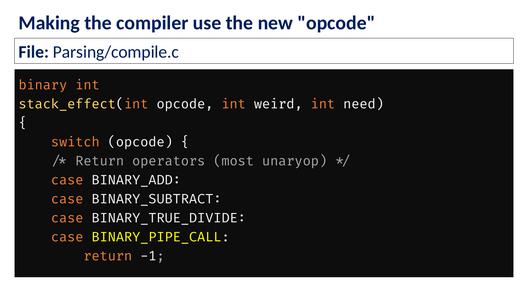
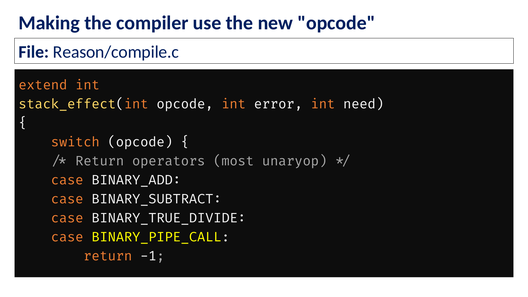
Parsing/compile.c: Parsing/compile.c -> Reason/compile.c (116, 52)
binary: binary -> extend (43, 85)
weird: weird -> error (278, 104)
